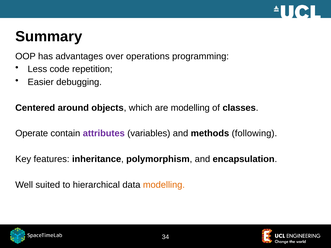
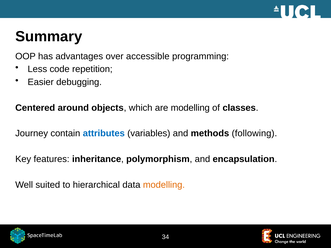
operations: operations -> accessible (148, 56)
Operate: Operate -> Journey (32, 134)
attributes colour: purple -> blue (104, 134)
